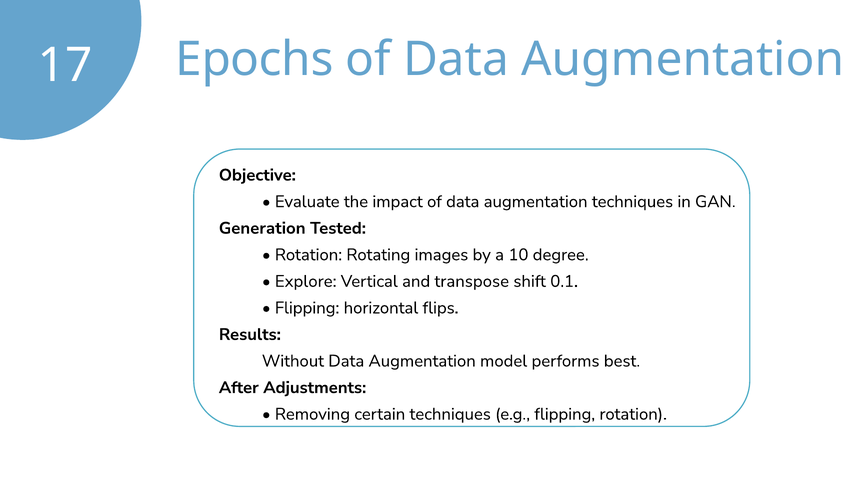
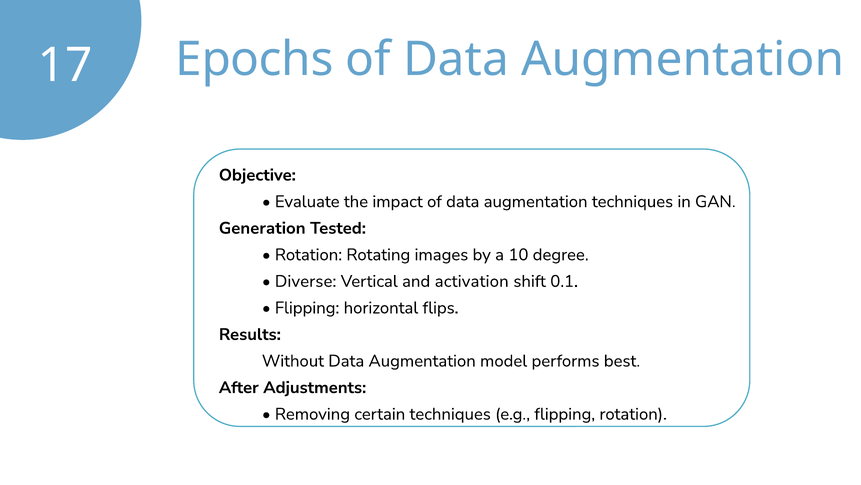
Explore: Explore -> Diverse (306, 281)
transpose: transpose -> activation (472, 281)
